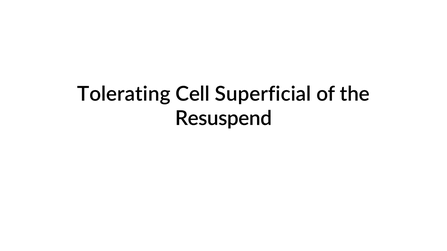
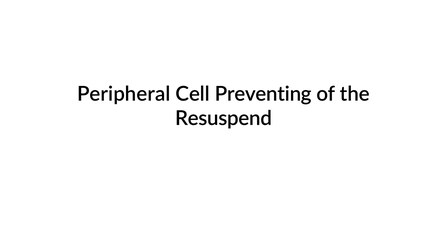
Tolerating: Tolerating -> Peripheral (124, 94)
Superficial: Superficial -> Preventing (263, 94)
